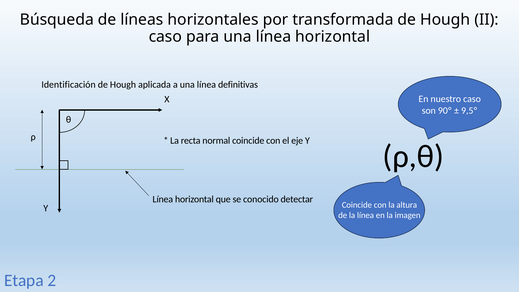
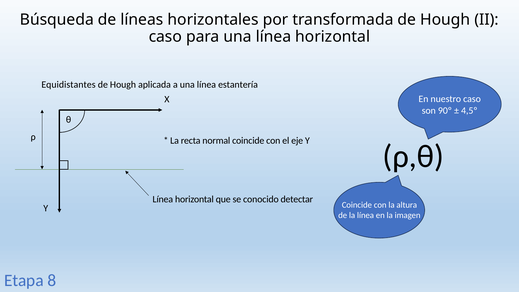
Identificación: Identificación -> Equidistantes (69, 85)
definitivas: definitivas -> estantería (238, 85)
9,5º: 9,5º -> 4,5º (469, 111)
2: 2 -> 8 (52, 280)
